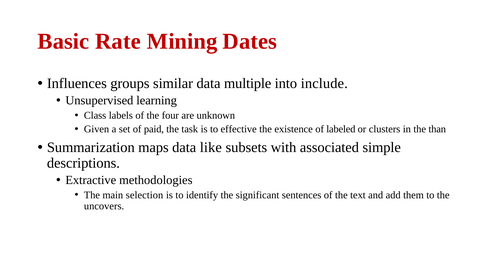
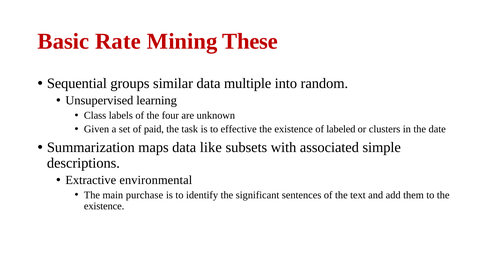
Dates: Dates -> These (250, 41)
Influences: Influences -> Sequential (77, 83)
include: include -> random (324, 83)
than: than -> date (437, 129)
methodologies: methodologies -> environmental (156, 180)
selection: selection -> purchase (145, 195)
uncovers: uncovers -> existence (104, 206)
